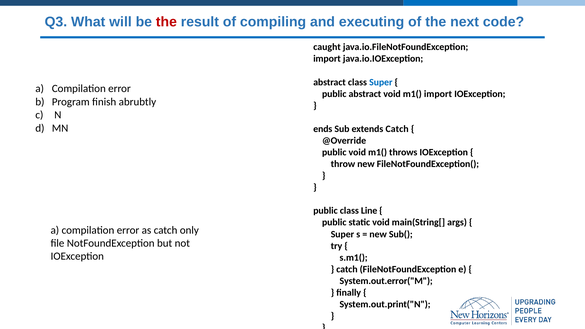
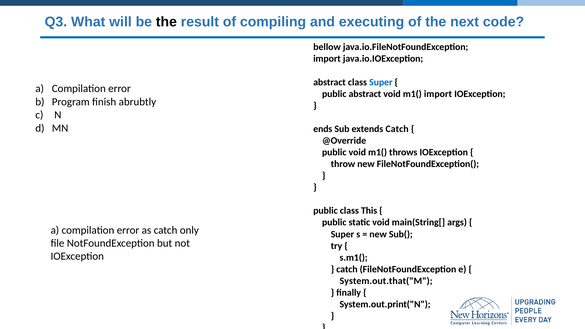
the colour: red -> black (166, 22)
caught: caught -> bellow (327, 47)
Line: Line -> This (369, 211)
System.out.error("M: System.out.error("M -> System.out.that("M (386, 281)
